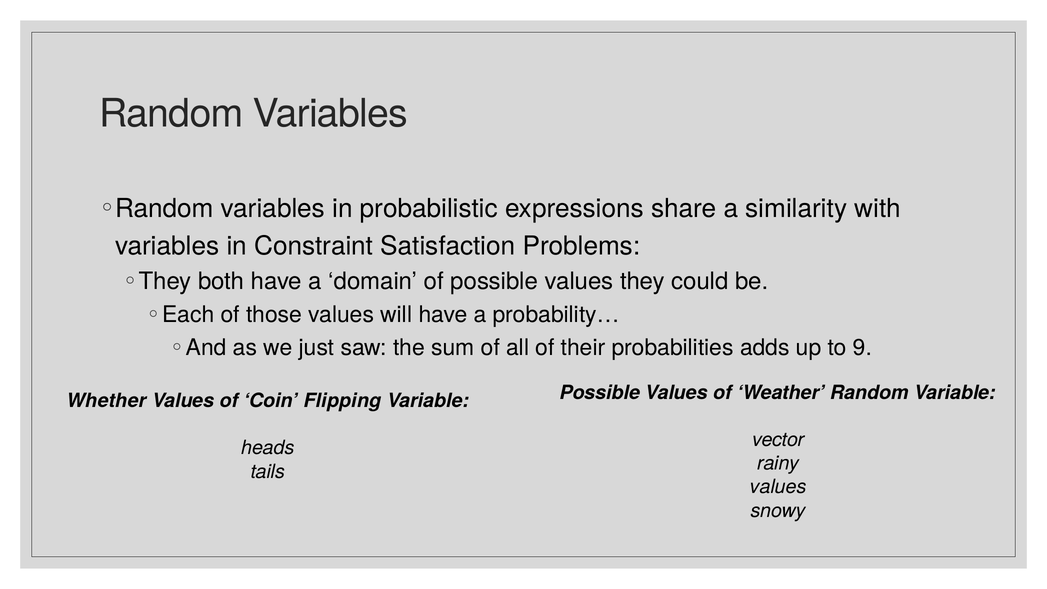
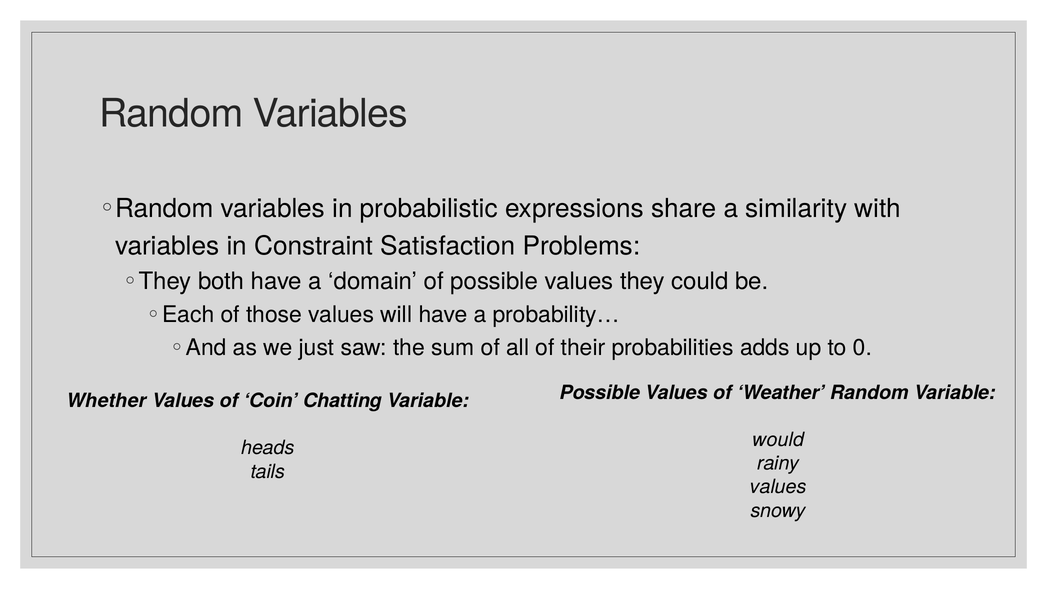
9: 9 -> 0 (863, 348)
Flipping: Flipping -> Chatting (343, 401)
vector: vector -> would (778, 440)
